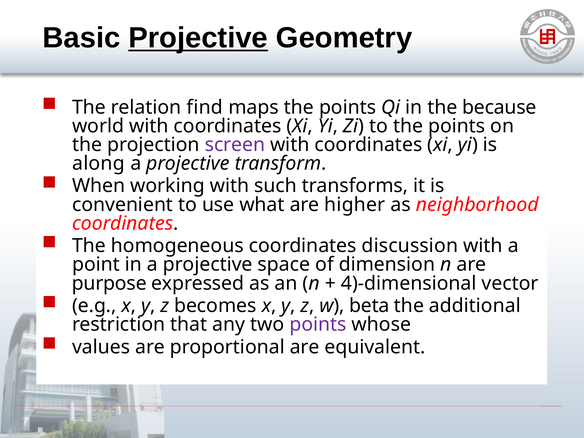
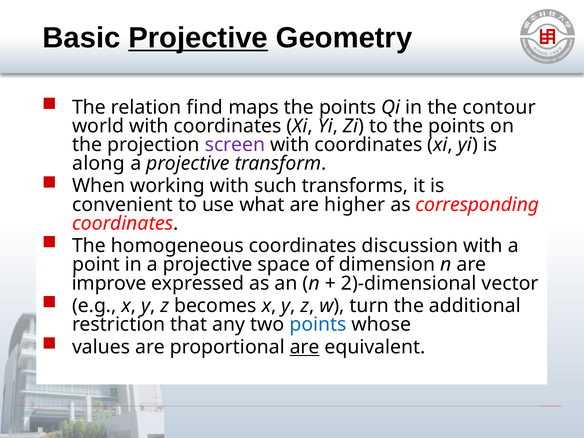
because: because -> contour (499, 107)
neighborhood: neighborhood -> corresponding (477, 205)
purpose: purpose -> improve (109, 283)
4)-dimensional: 4)-dimensional -> 2)-dimensional (409, 283)
beta: beta -> turn (369, 306)
points colour: purple -> blue (318, 325)
are underline: none -> present (305, 347)
